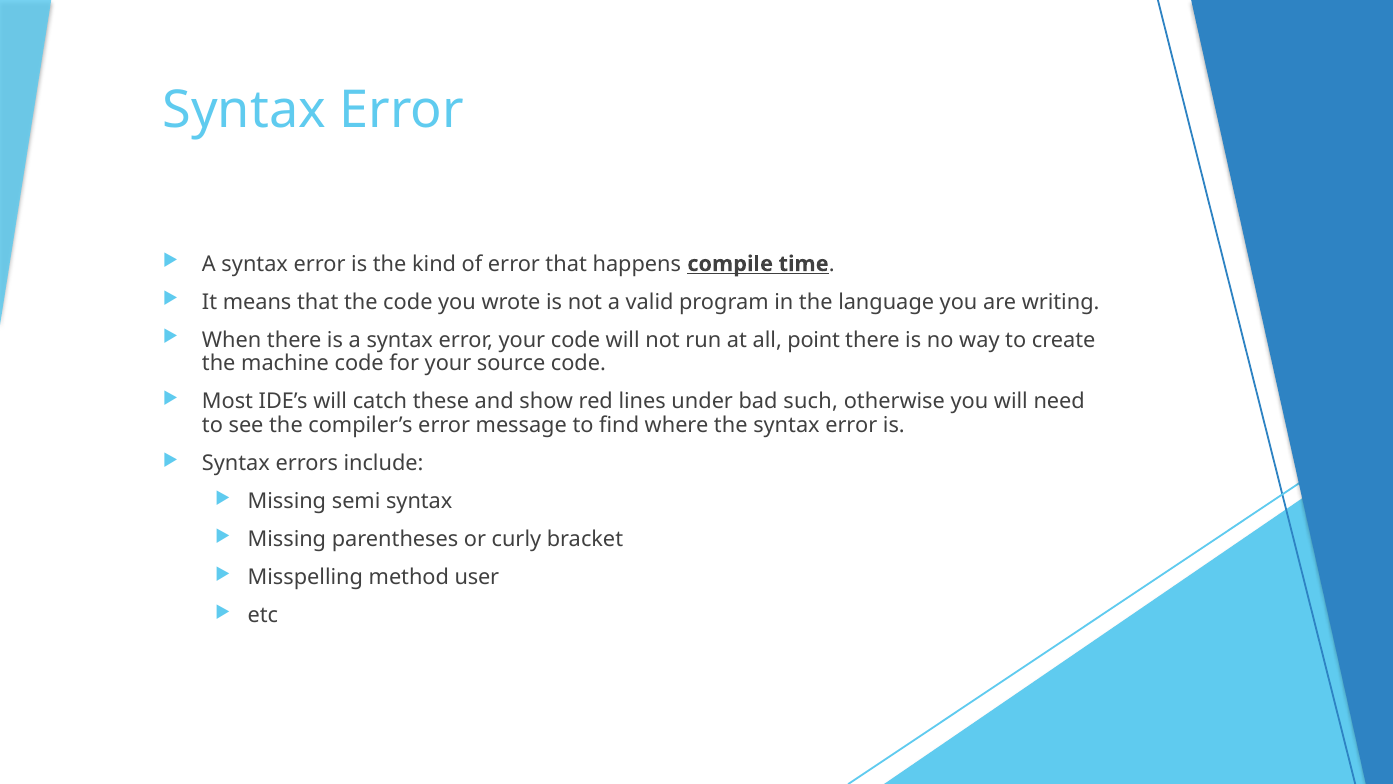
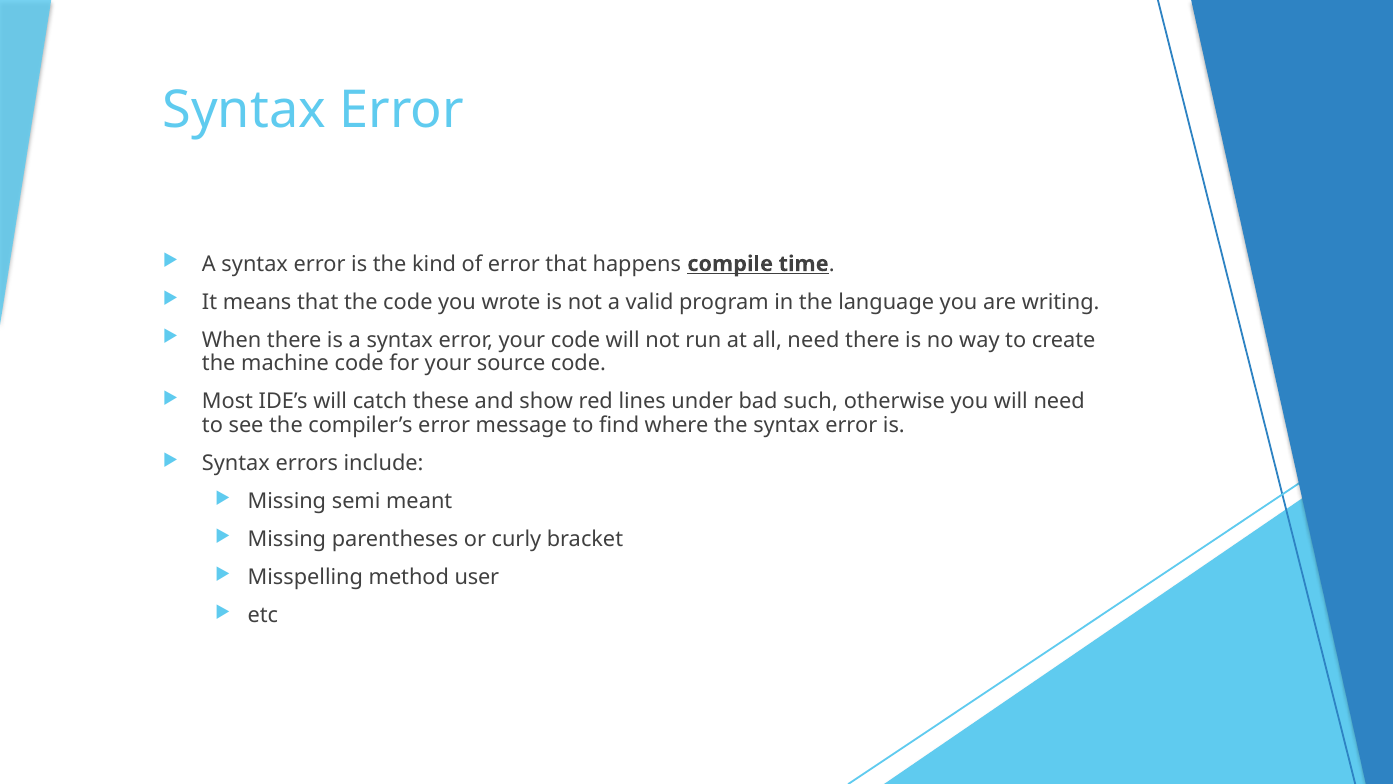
all point: point -> need (813, 340)
semi syntax: syntax -> meant (419, 501)
